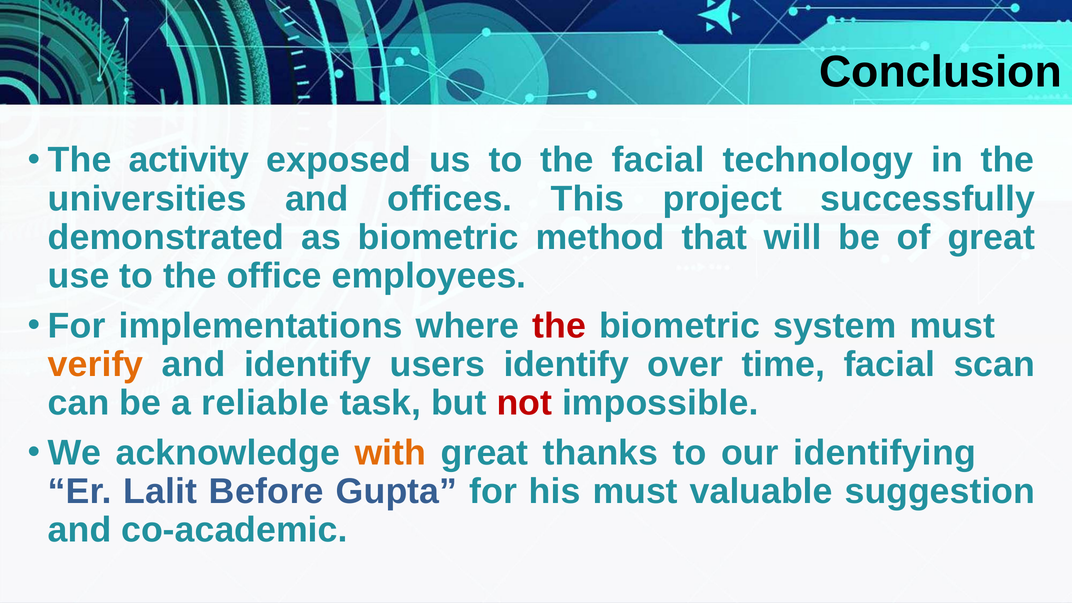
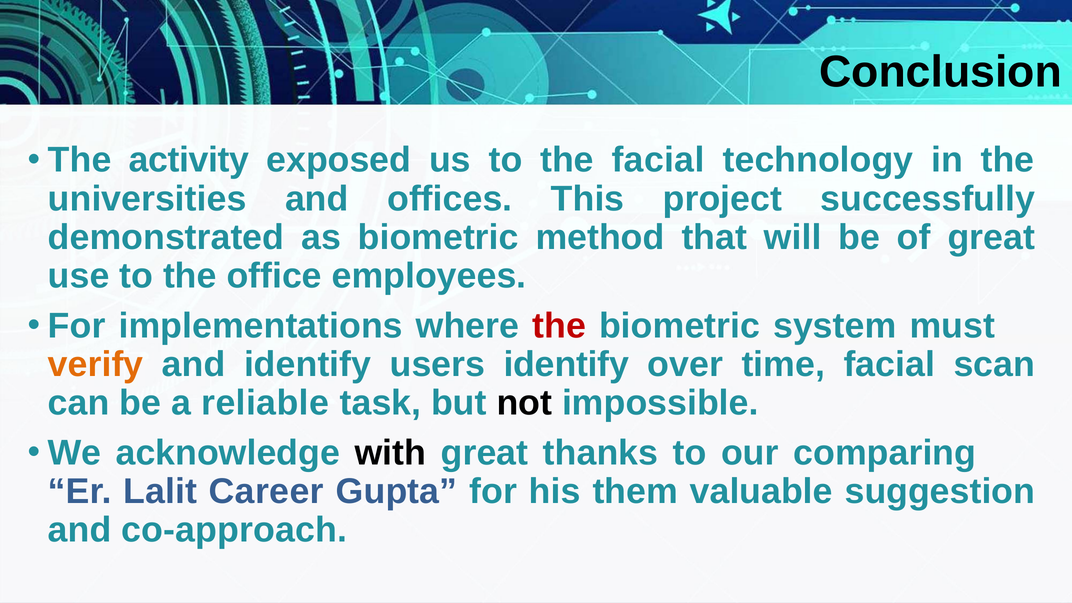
not colour: red -> black (524, 403)
with colour: orange -> black (390, 453)
identifying: identifying -> comparing (885, 453)
Before: Before -> Career (266, 491)
his must: must -> them (635, 491)
co-academic: co-academic -> co-approach (234, 530)
